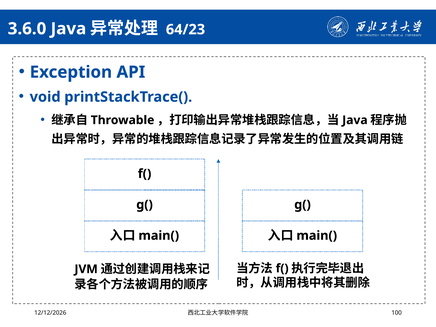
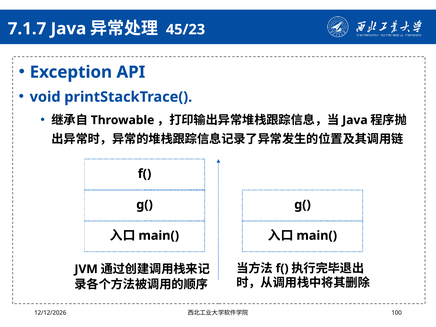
3.6.0: 3.6.0 -> 7.1.7 (27, 29)
64/23: 64/23 -> 45/23 (185, 30)
